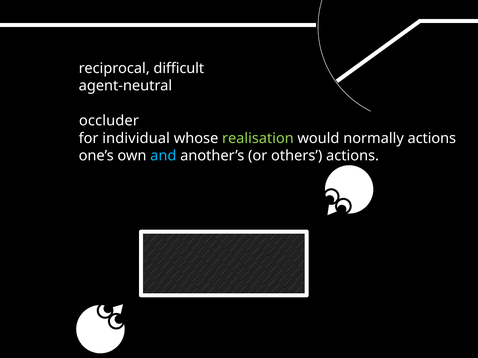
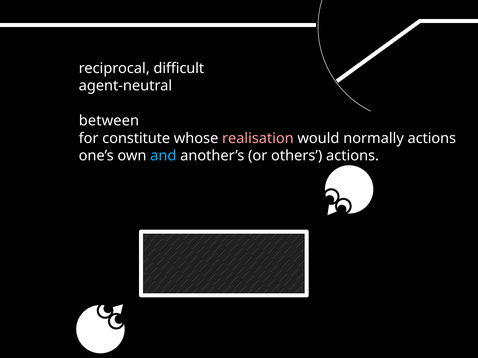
occluder: occluder -> between (109, 121)
individual: individual -> constitute (136, 138)
realisation colour: light green -> pink (258, 138)
